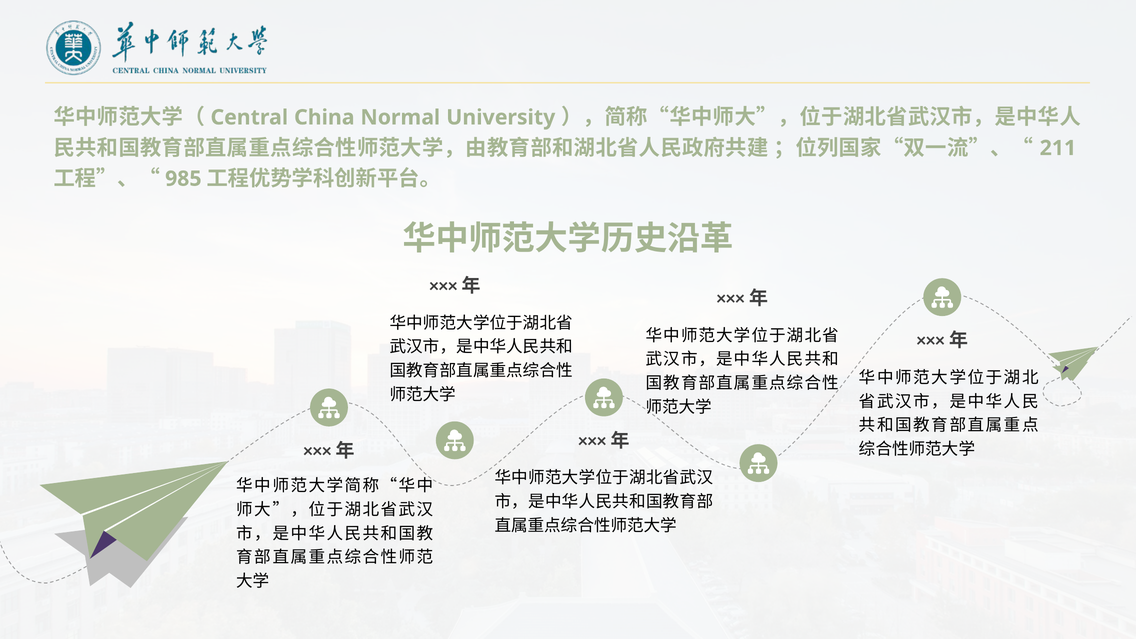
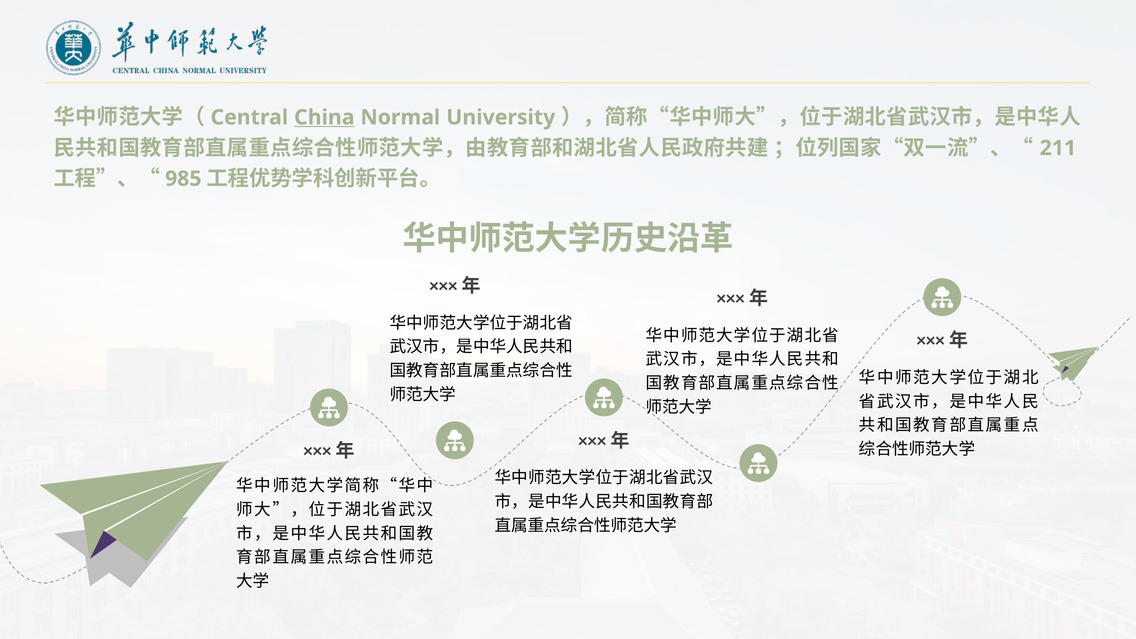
China underline: none -> present (324, 117)
